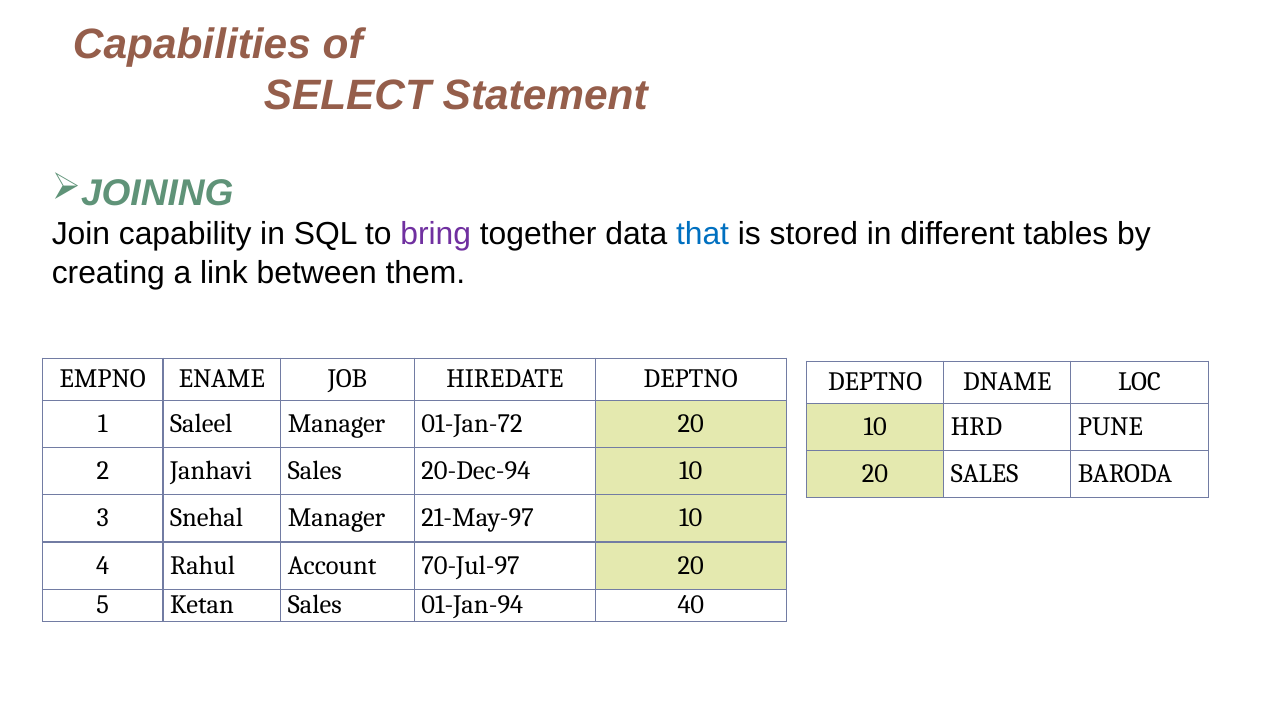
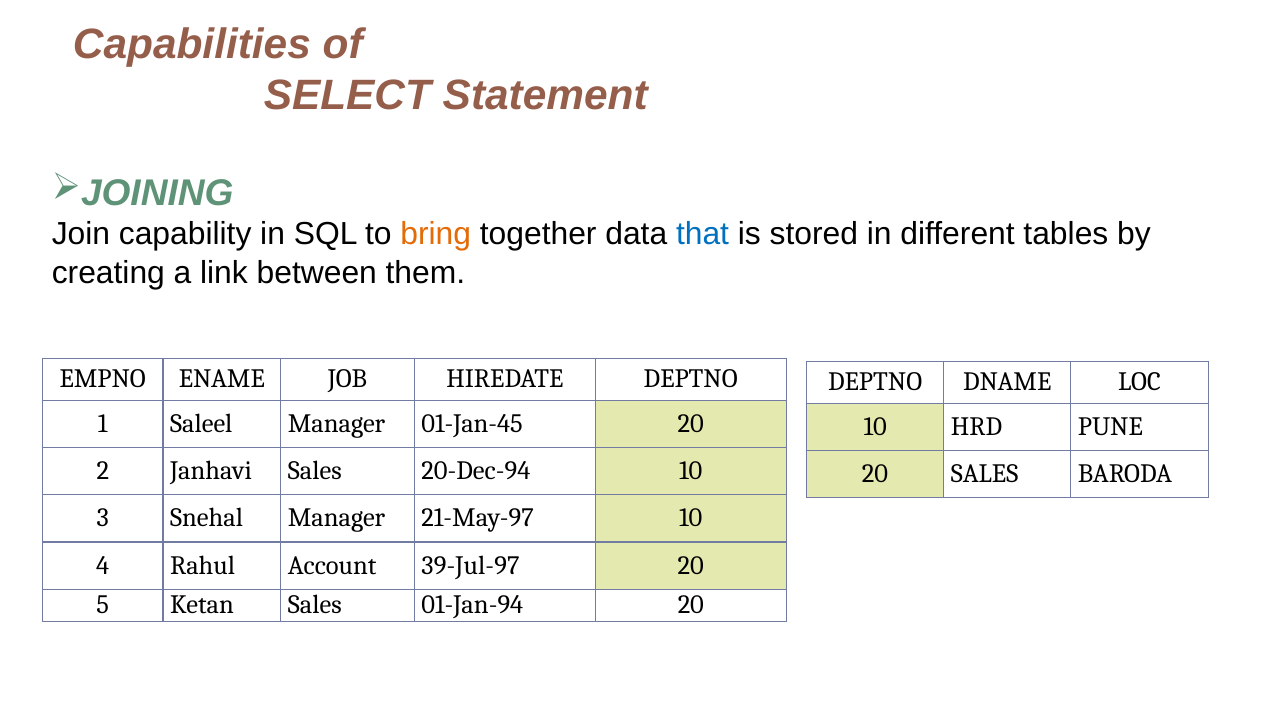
bring colour: purple -> orange (436, 234)
01-Jan-72: 01-Jan-72 -> 01-Jan-45 (472, 423)
70-Jul-97: 70-Jul-97 -> 39-Jul-97 (470, 565)
01-Jan-94 40: 40 -> 20 (691, 605)
